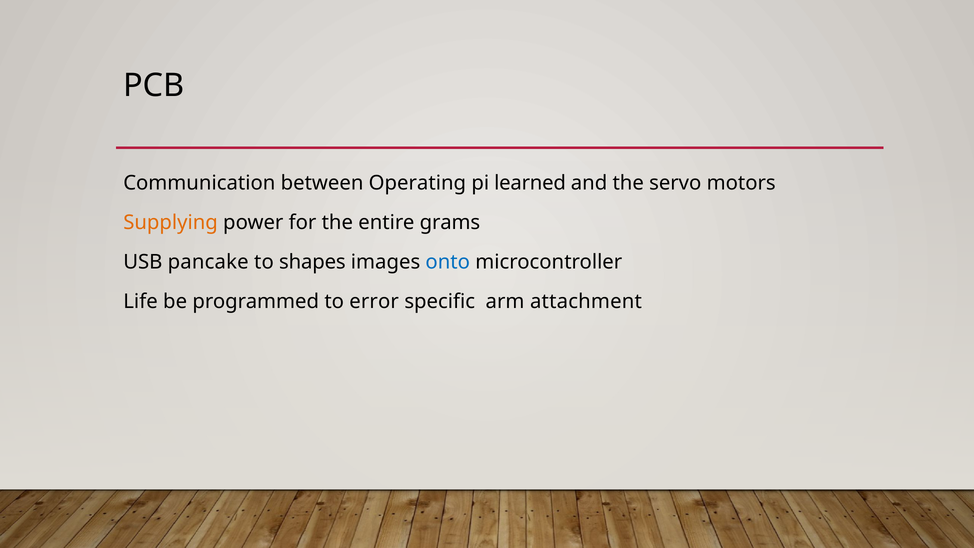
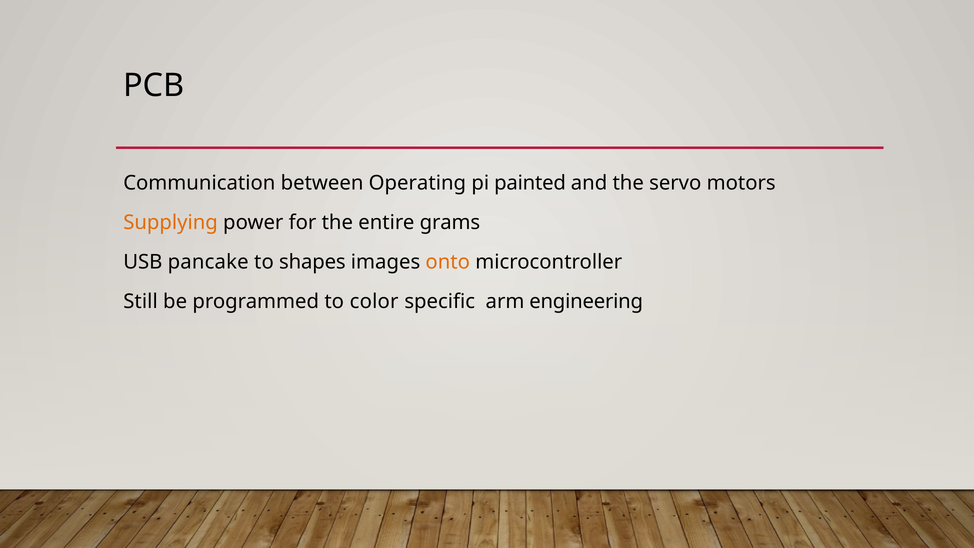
learned: learned -> painted (530, 183)
onto colour: blue -> orange (448, 262)
Life: Life -> Still (141, 301)
error: error -> color (374, 301)
attachment: attachment -> engineering (586, 301)
